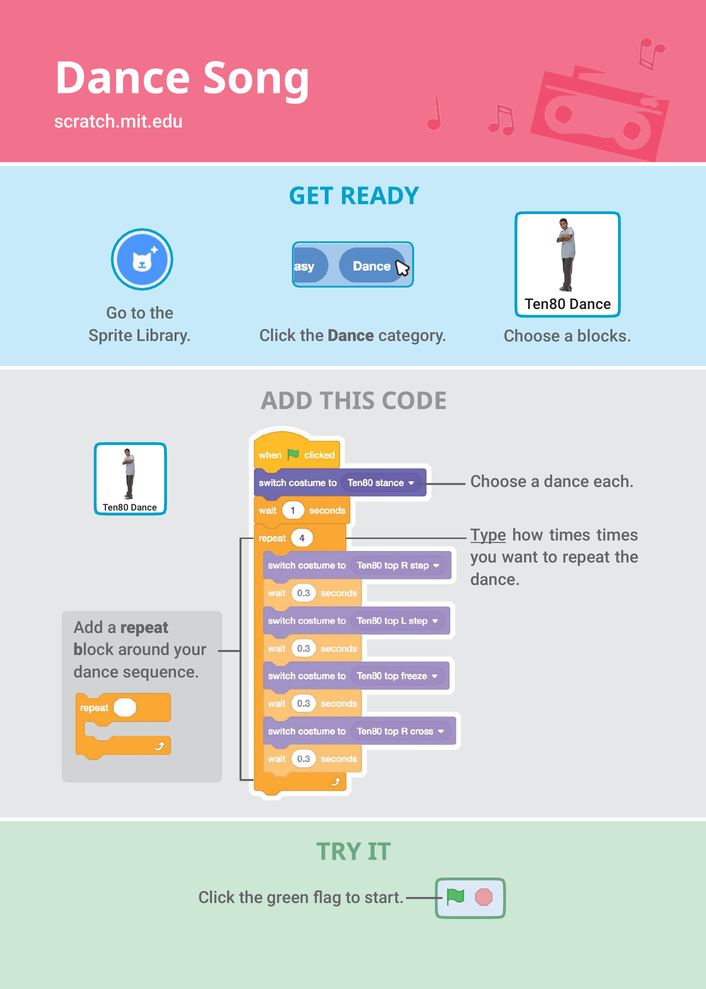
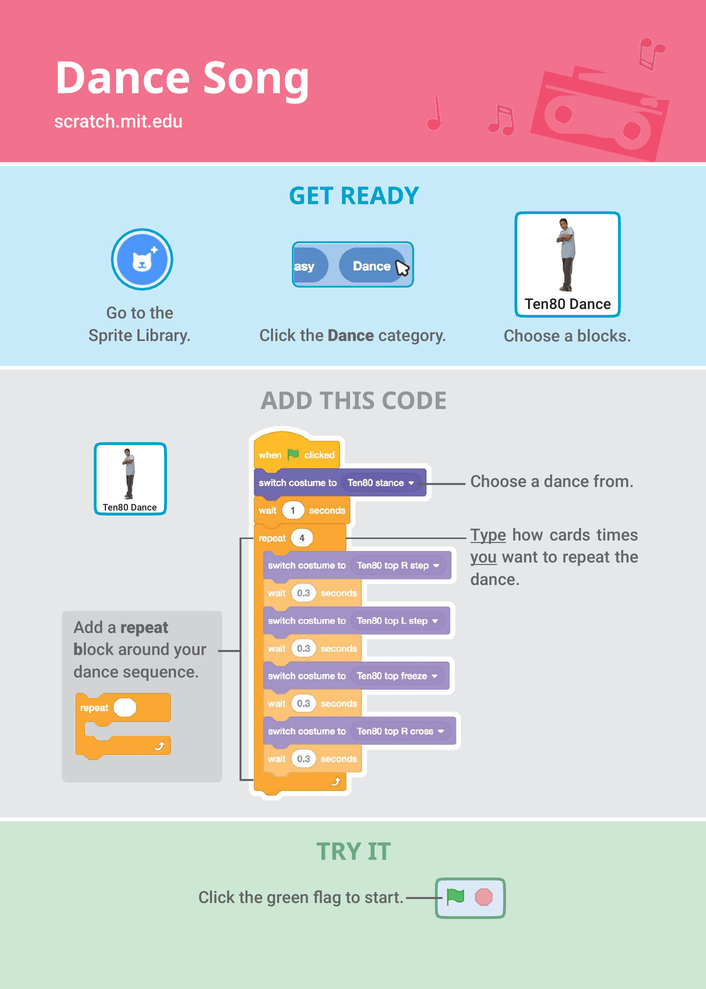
each: each -> from (614, 481)
how times: times -> cards (570, 535)
you underline: none -> present (484, 557)
